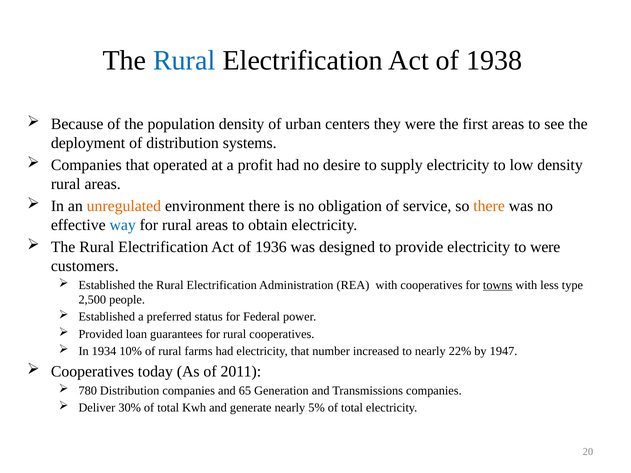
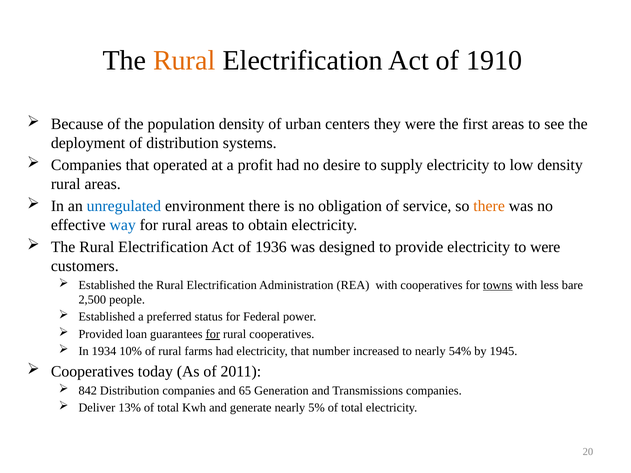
Rural colour: blue -> orange (184, 60)
1938: 1938 -> 1910 (494, 60)
unregulated colour: orange -> blue (124, 206)
type: type -> bare (572, 285)
for underline: none -> present (213, 334)
22%: 22% -> 54% (460, 352)
1947: 1947 -> 1945 (504, 352)
780: 780 -> 842 (88, 391)
30%: 30% -> 13% (130, 408)
